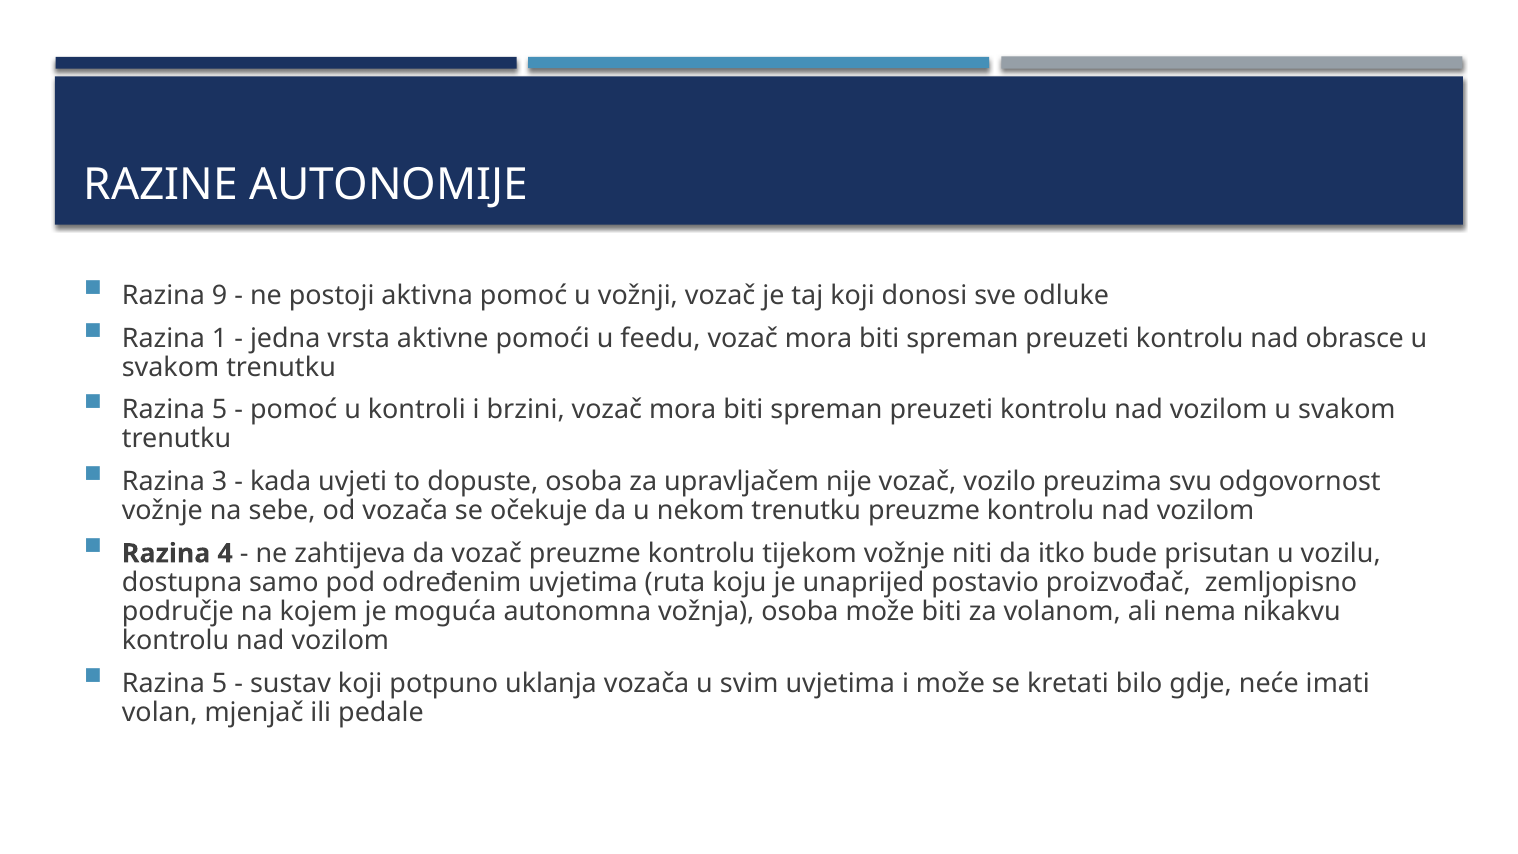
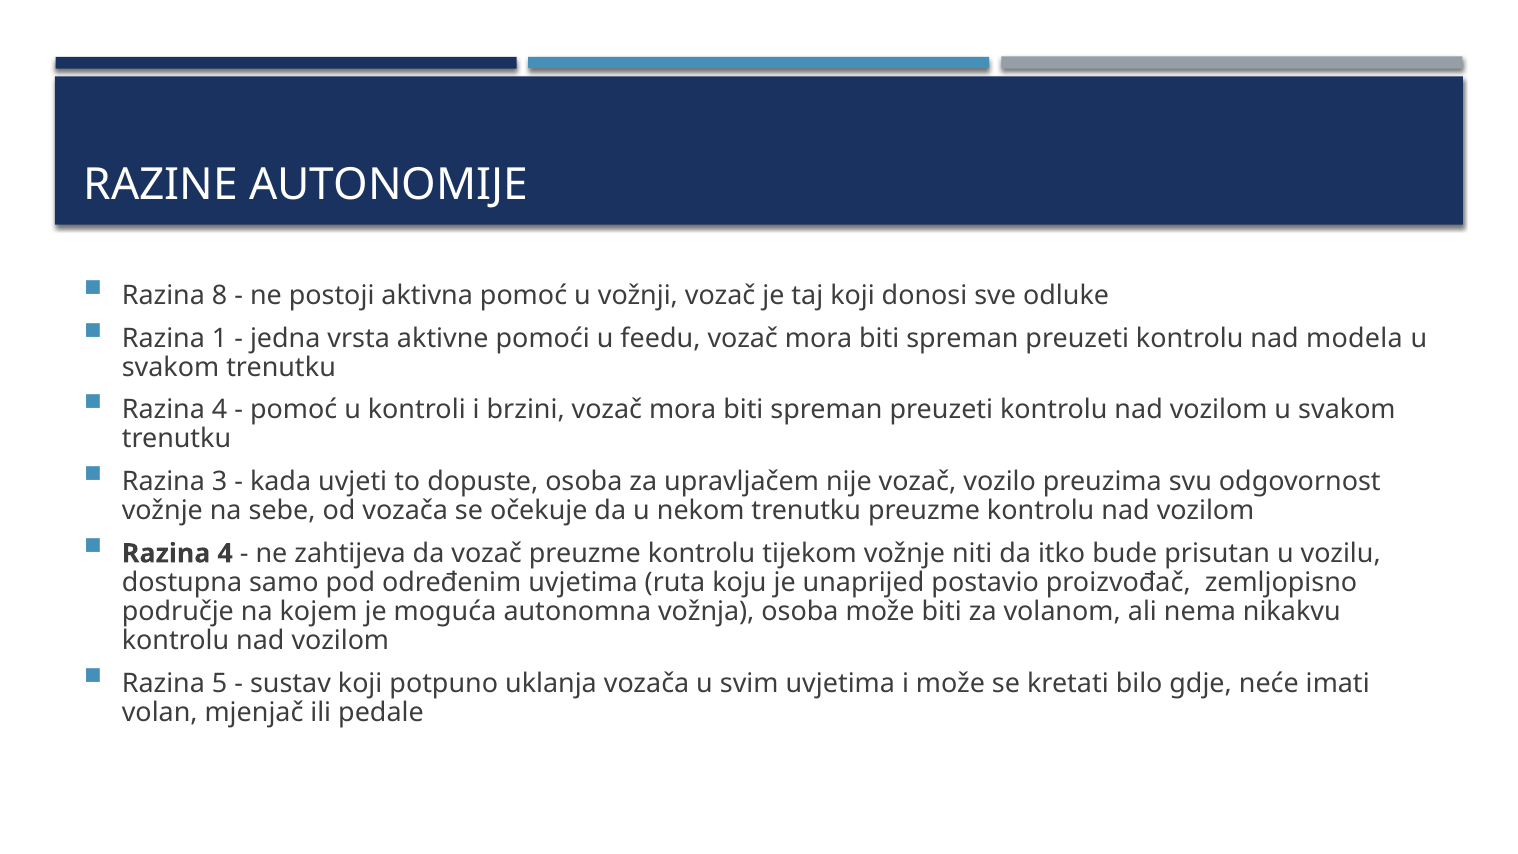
9: 9 -> 8 (220, 296)
obrasce: obrasce -> modela (1354, 338)
5: 5 -> 4 (220, 410)
